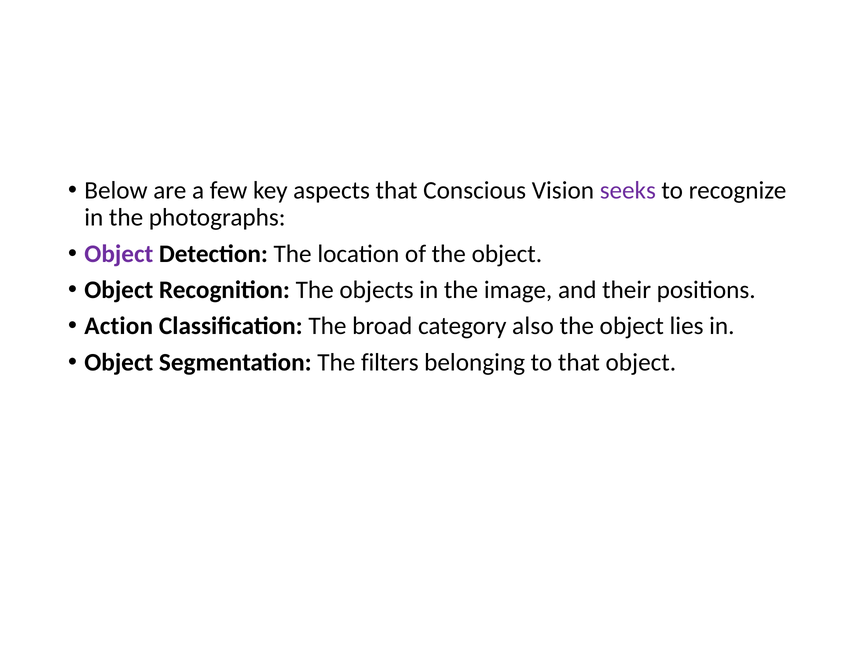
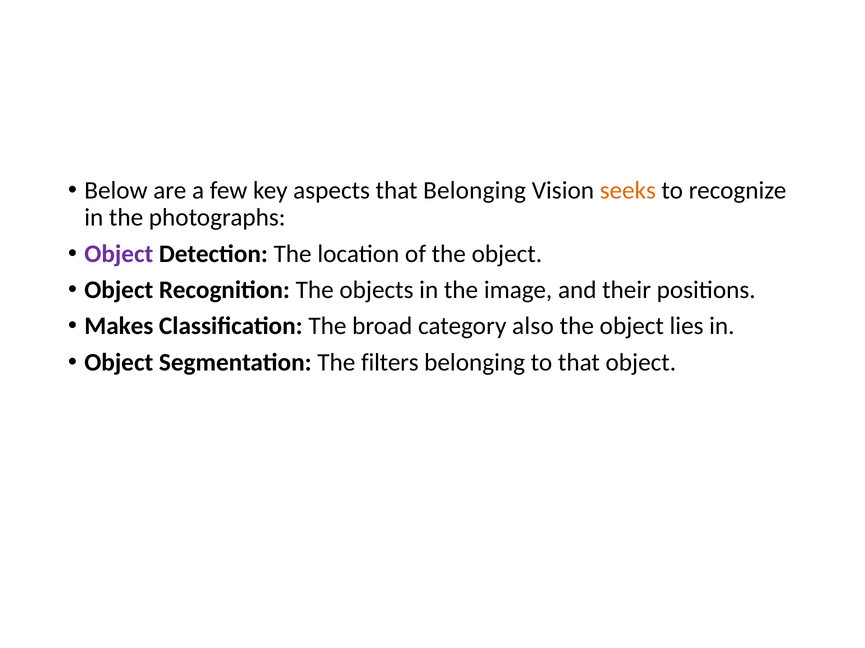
that Conscious: Conscious -> Belonging (475, 190)
seeks colour: purple -> orange (628, 190)
Action: Action -> Makes (119, 327)
